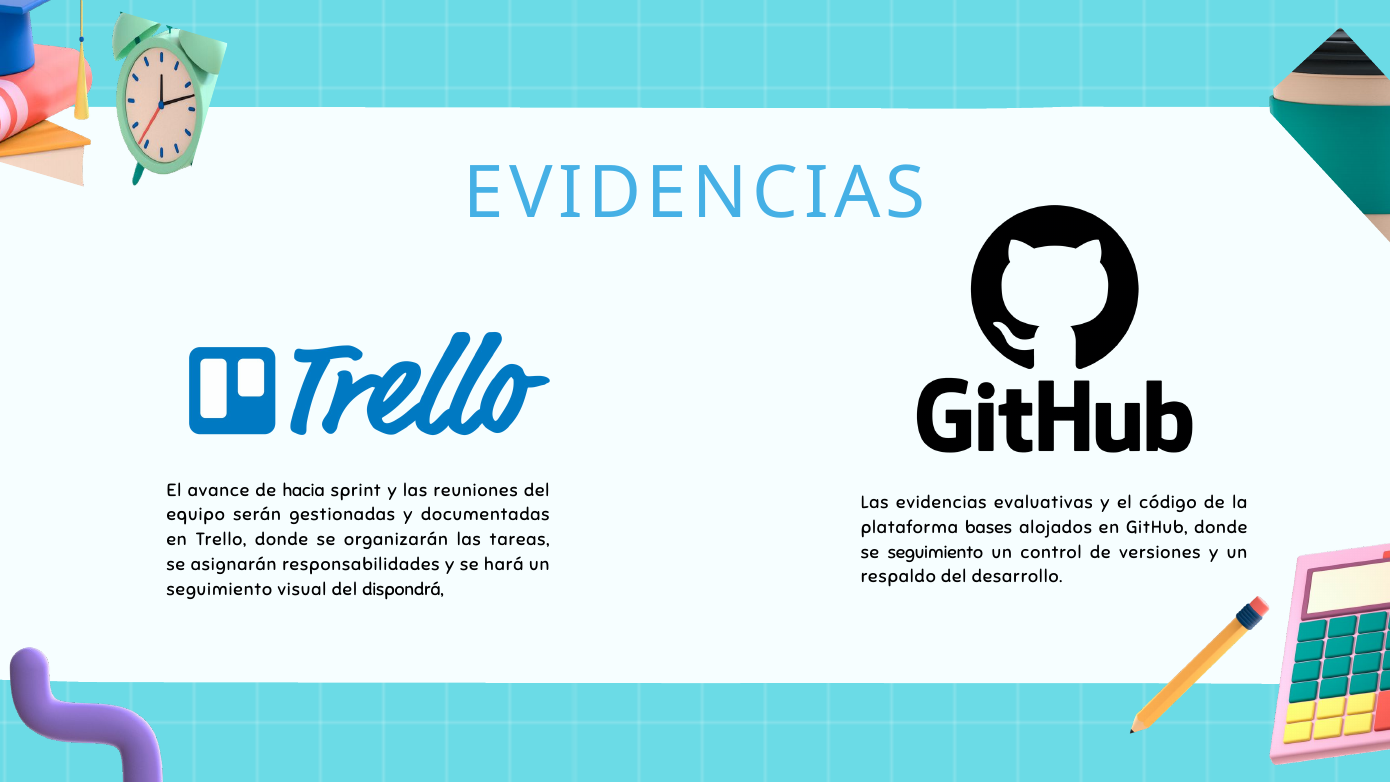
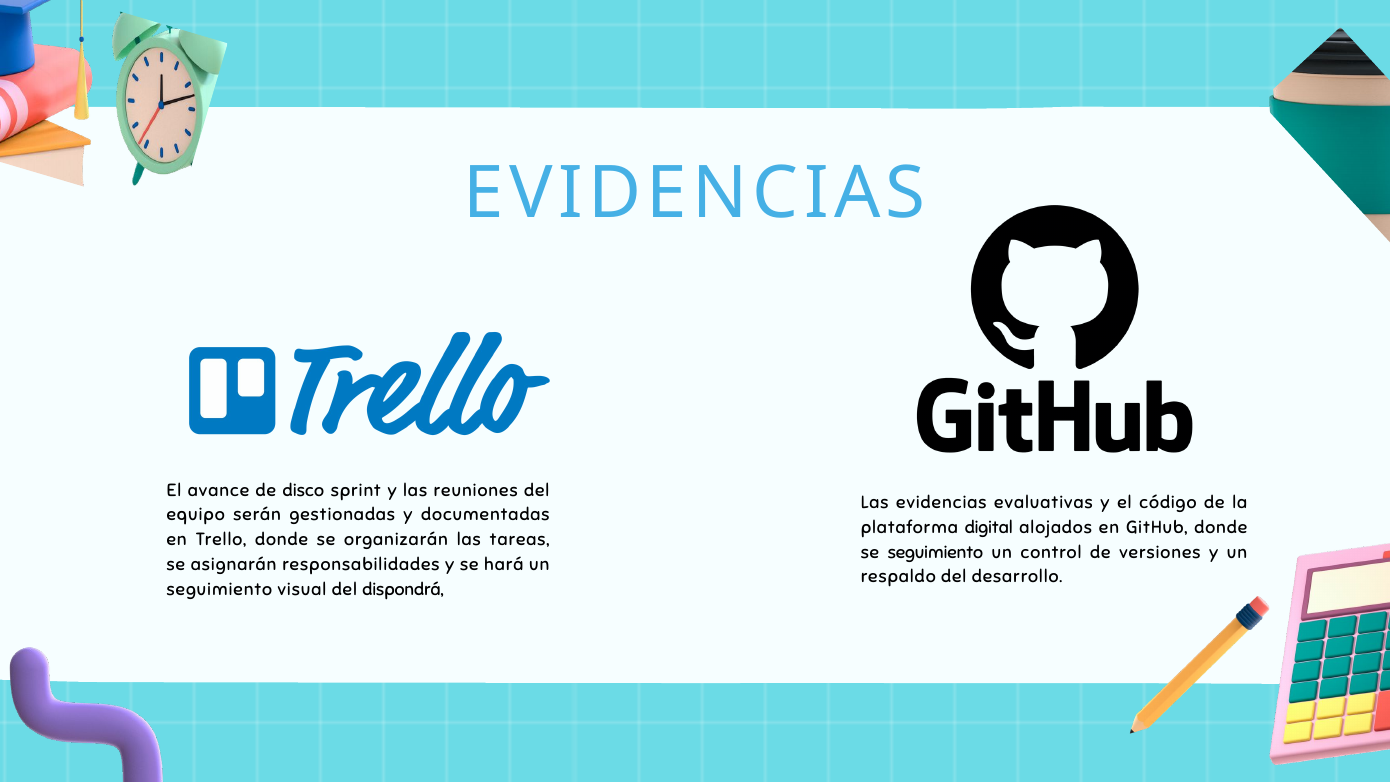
hacia: hacia -> disco (303, 490)
bases: bases -> digital (989, 527)
